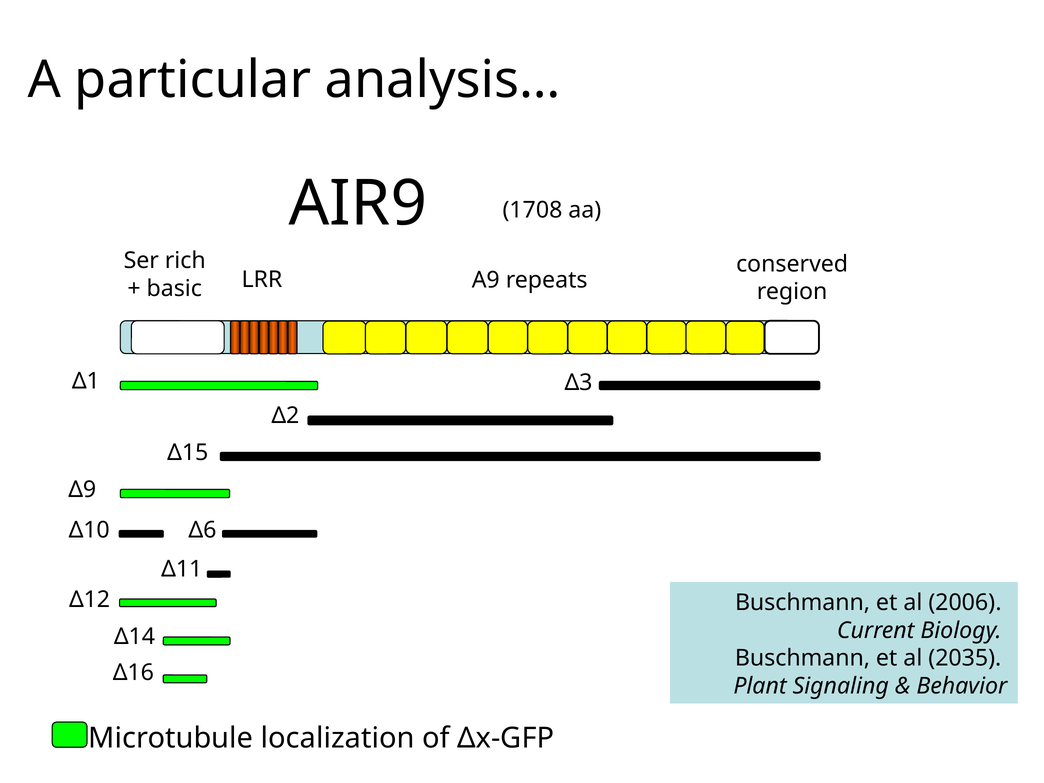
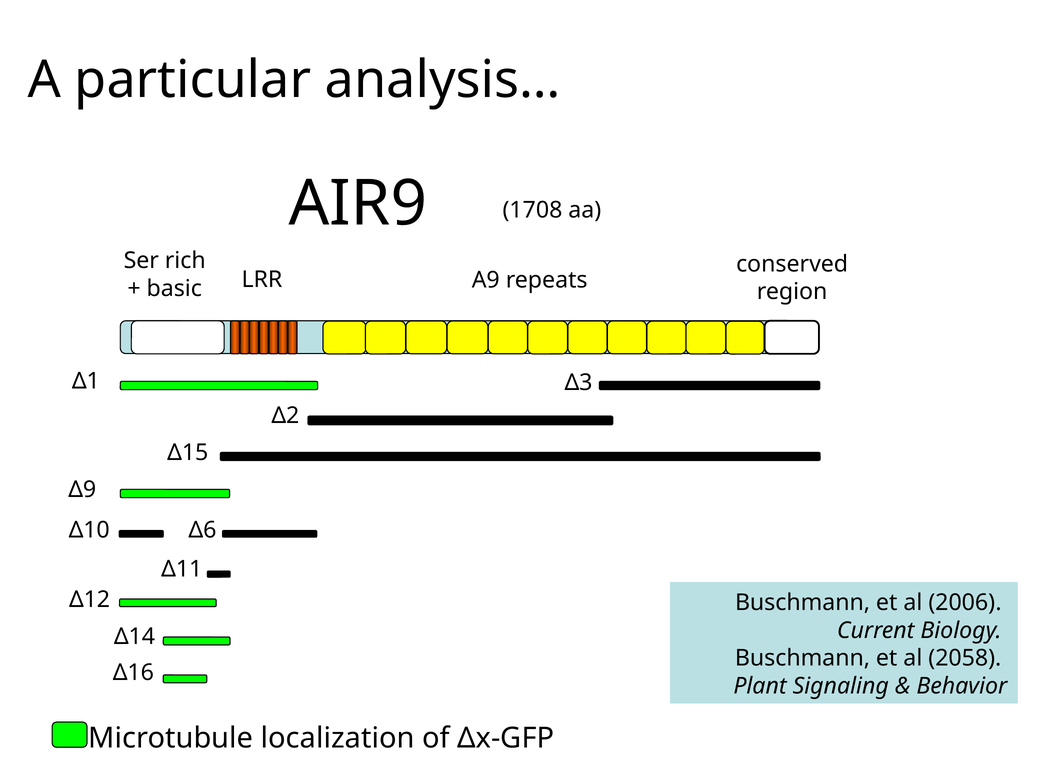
2035: 2035 -> 2058 (965, 658)
